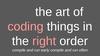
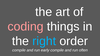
right colour: pink -> light blue (44, 41)
